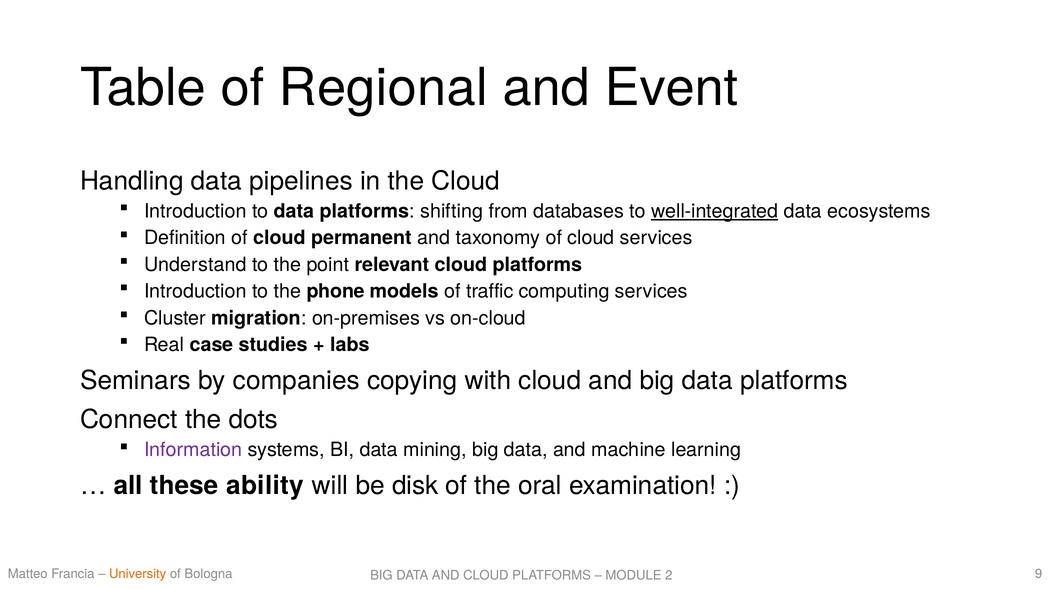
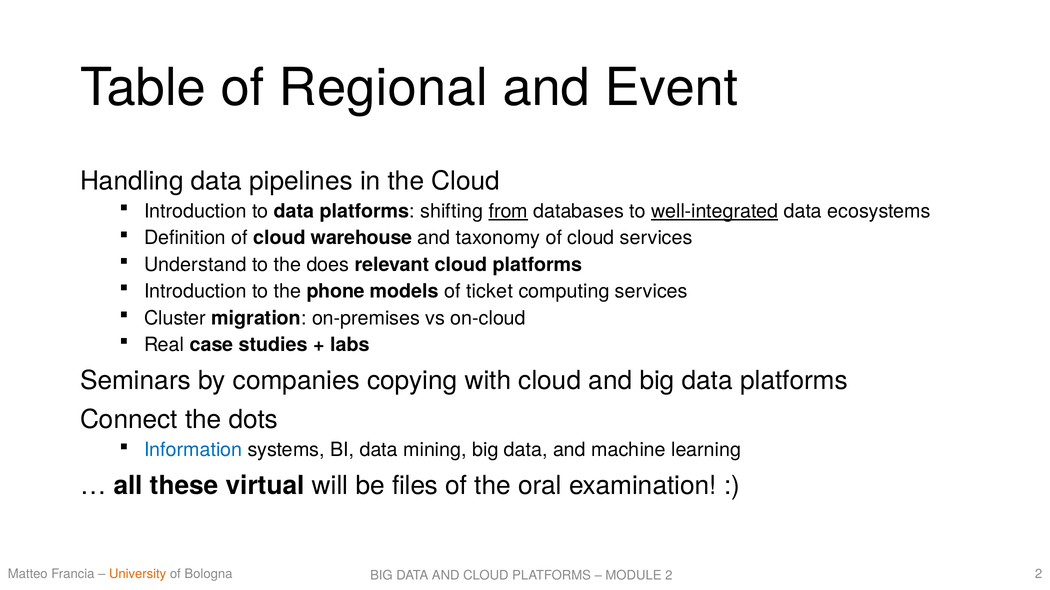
from underline: none -> present (508, 211)
permanent: permanent -> warehouse (362, 238)
point: point -> does (328, 265)
traffic: traffic -> ticket (490, 292)
Information colour: purple -> blue (193, 450)
ability: ability -> virtual (265, 486)
disk: disk -> files (415, 486)
Bologna 9: 9 -> 2 (1039, 574)
